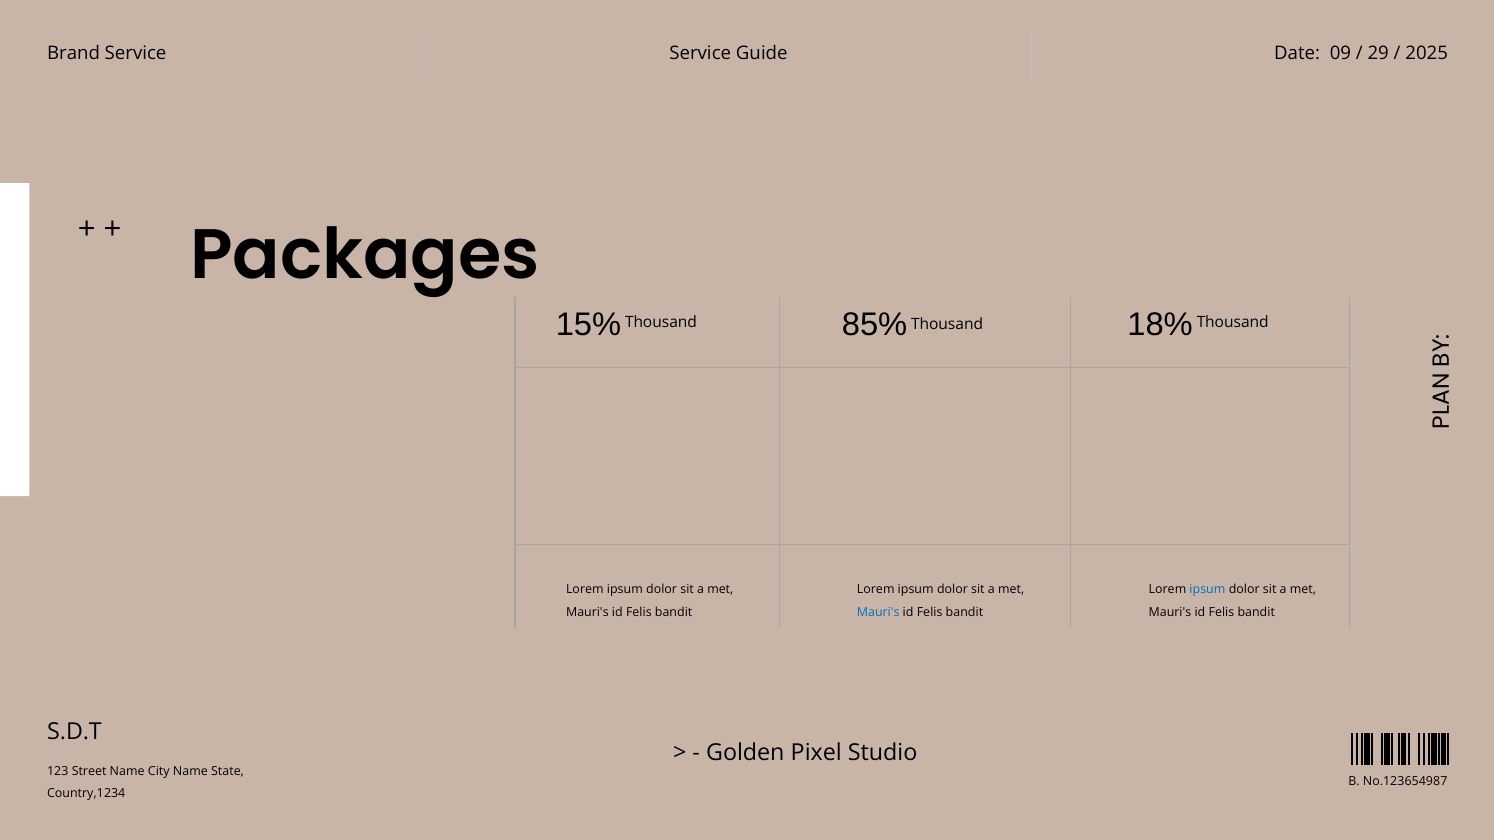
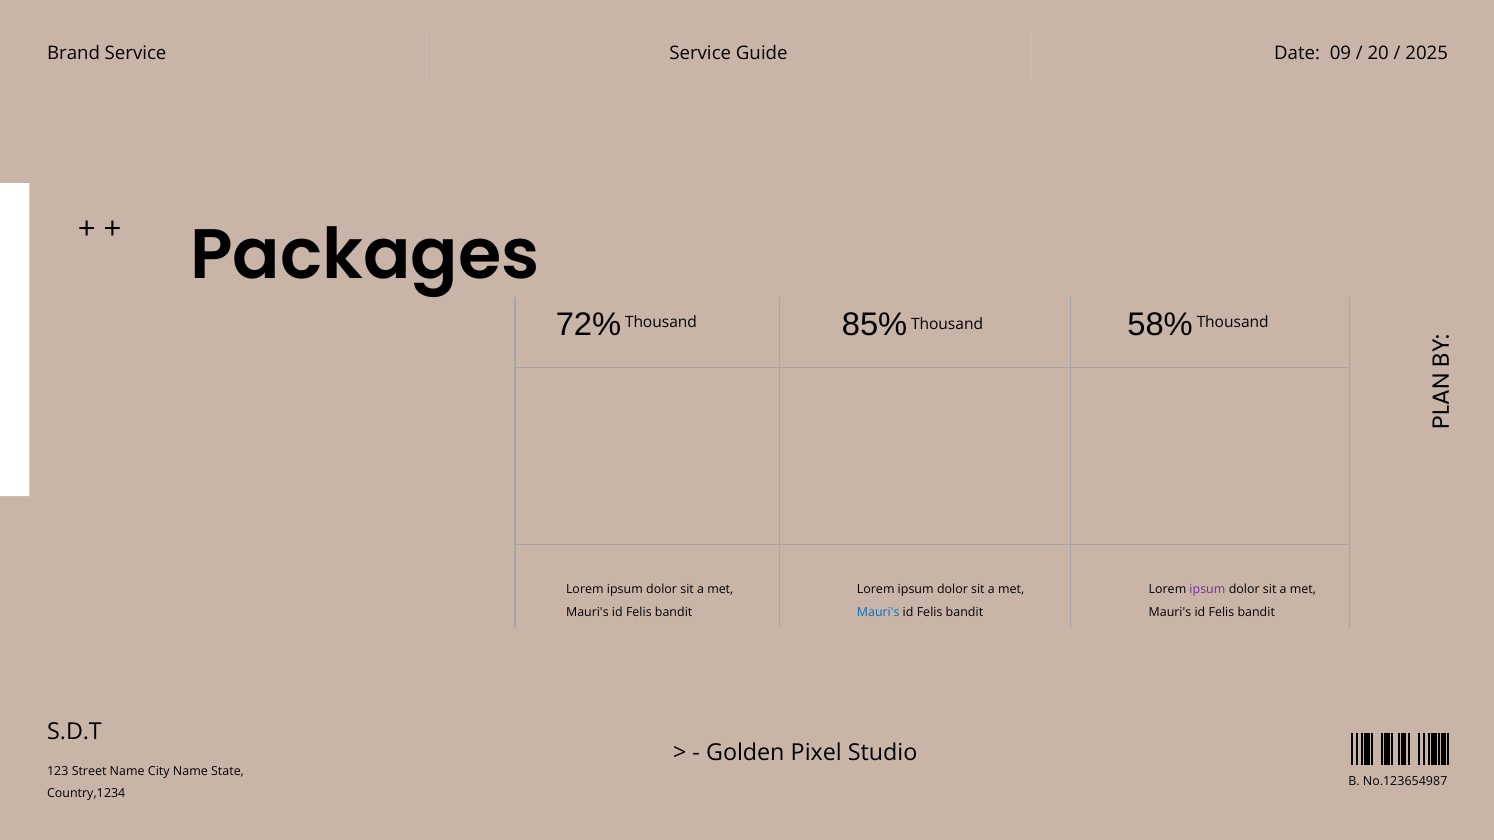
29: 29 -> 20 (1378, 53)
15%: 15% -> 72% (588, 325)
18%: 18% -> 58% (1160, 325)
ipsum colour: blue -> purple (1207, 590)
